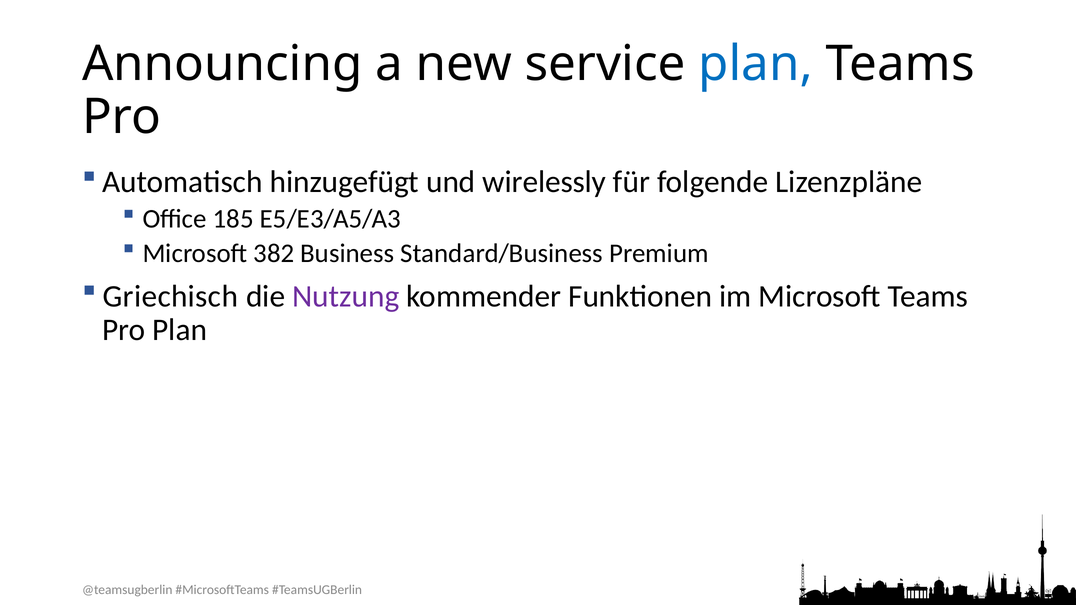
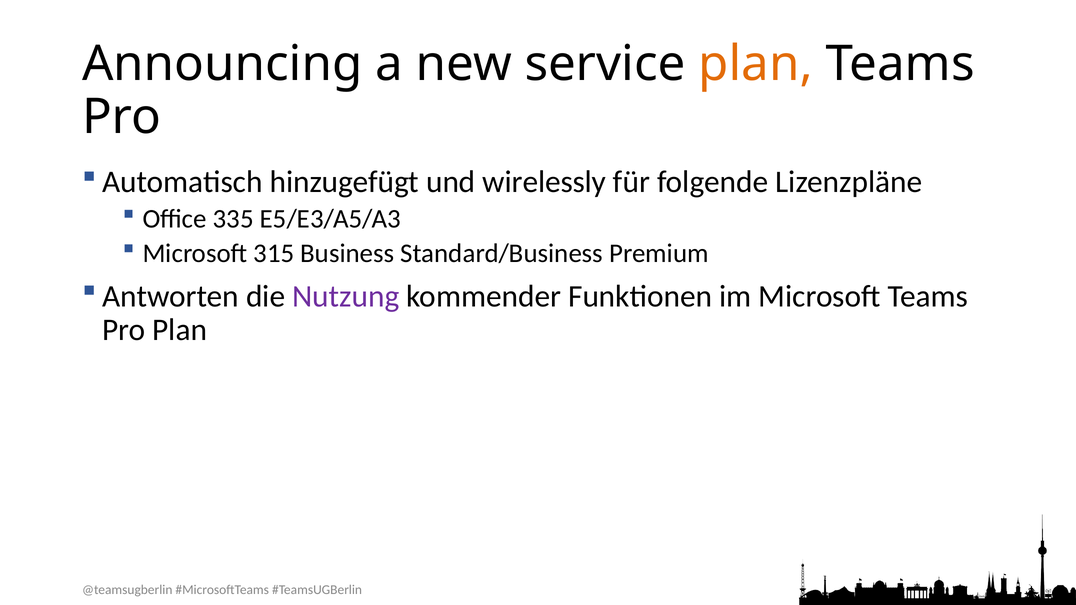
plan colour: blue -> orange (756, 64)
185: 185 -> 335 (233, 219)
382: 382 -> 315 (274, 254)
Griechisch: Griechisch -> Antworten (171, 296)
